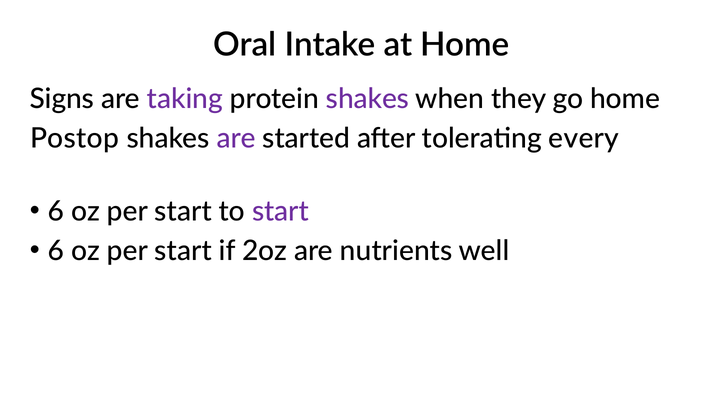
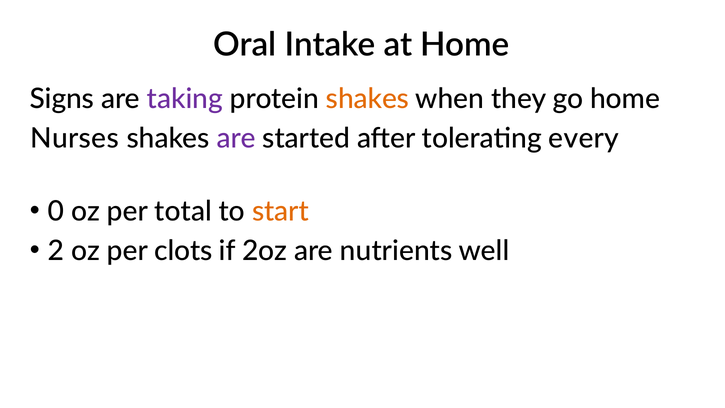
shakes colour: purple -> orange (368, 99)
Postop: Postop -> Nurses (75, 138)
6: 6 -> 0 (56, 212)
start: start -> total (183, 212)
start colour: purple -> orange (280, 212)
6: 6 -> 2 (56, 251)
start: start -> clots (183, 251)
